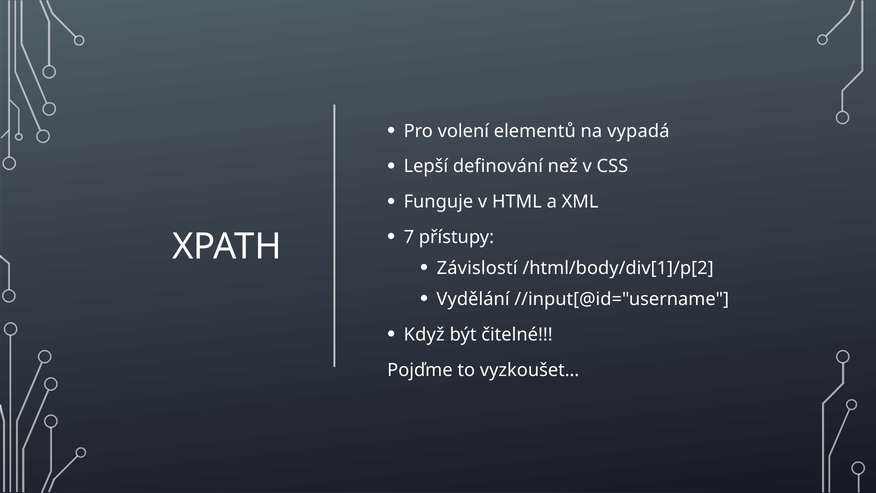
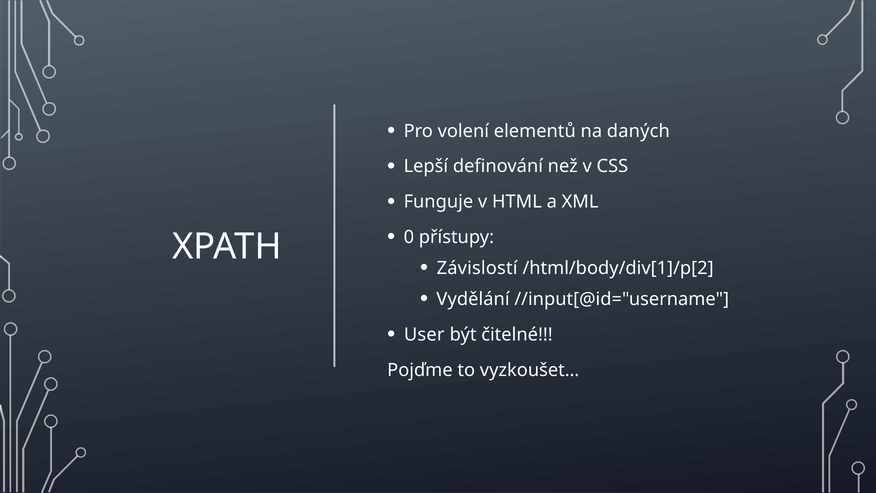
vypadá: vypadá -> daných (638, 131)
7: 7 -> 0 (409, 237)
Když: Když -> User (424, 334)
